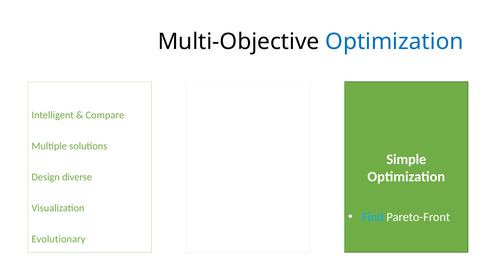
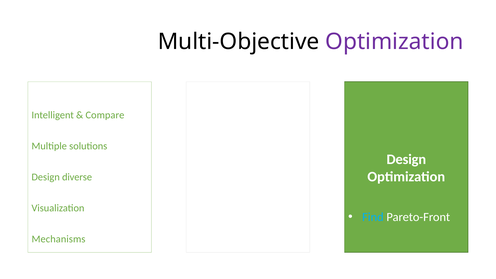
Optimization colour: blue -> purple (394, 42)
Simple: Simple -> Design (406, 159)
Evolutionary: Evolutionary -> Mechanisms (59, 239)
